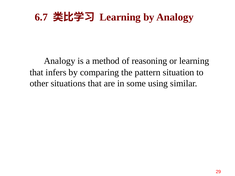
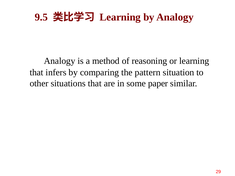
6.7: 6.7 -> 9.5 (41, 17)
using: using -> paper (158, 83)
